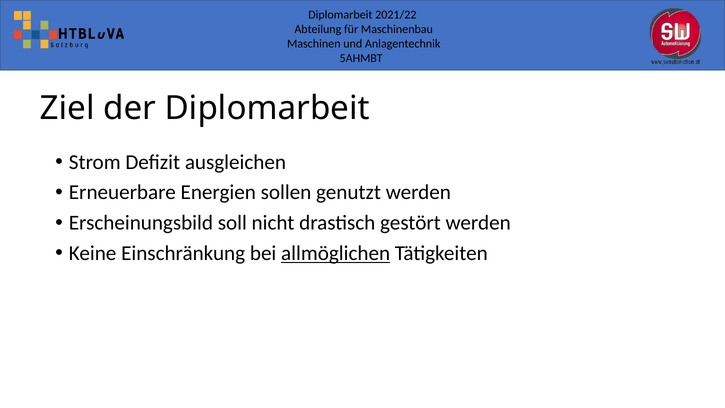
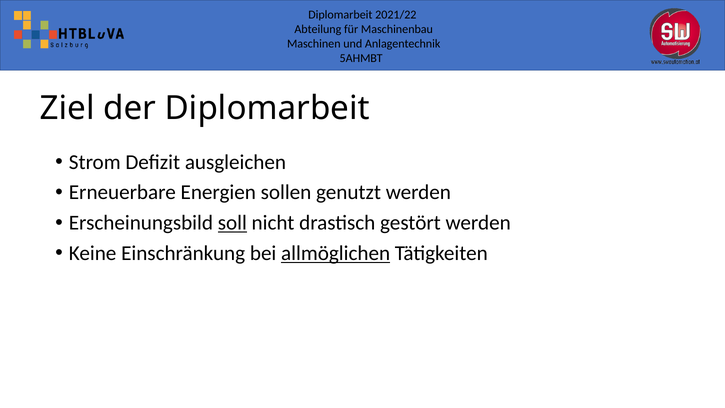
soll underline: none -> present (232, 223)
